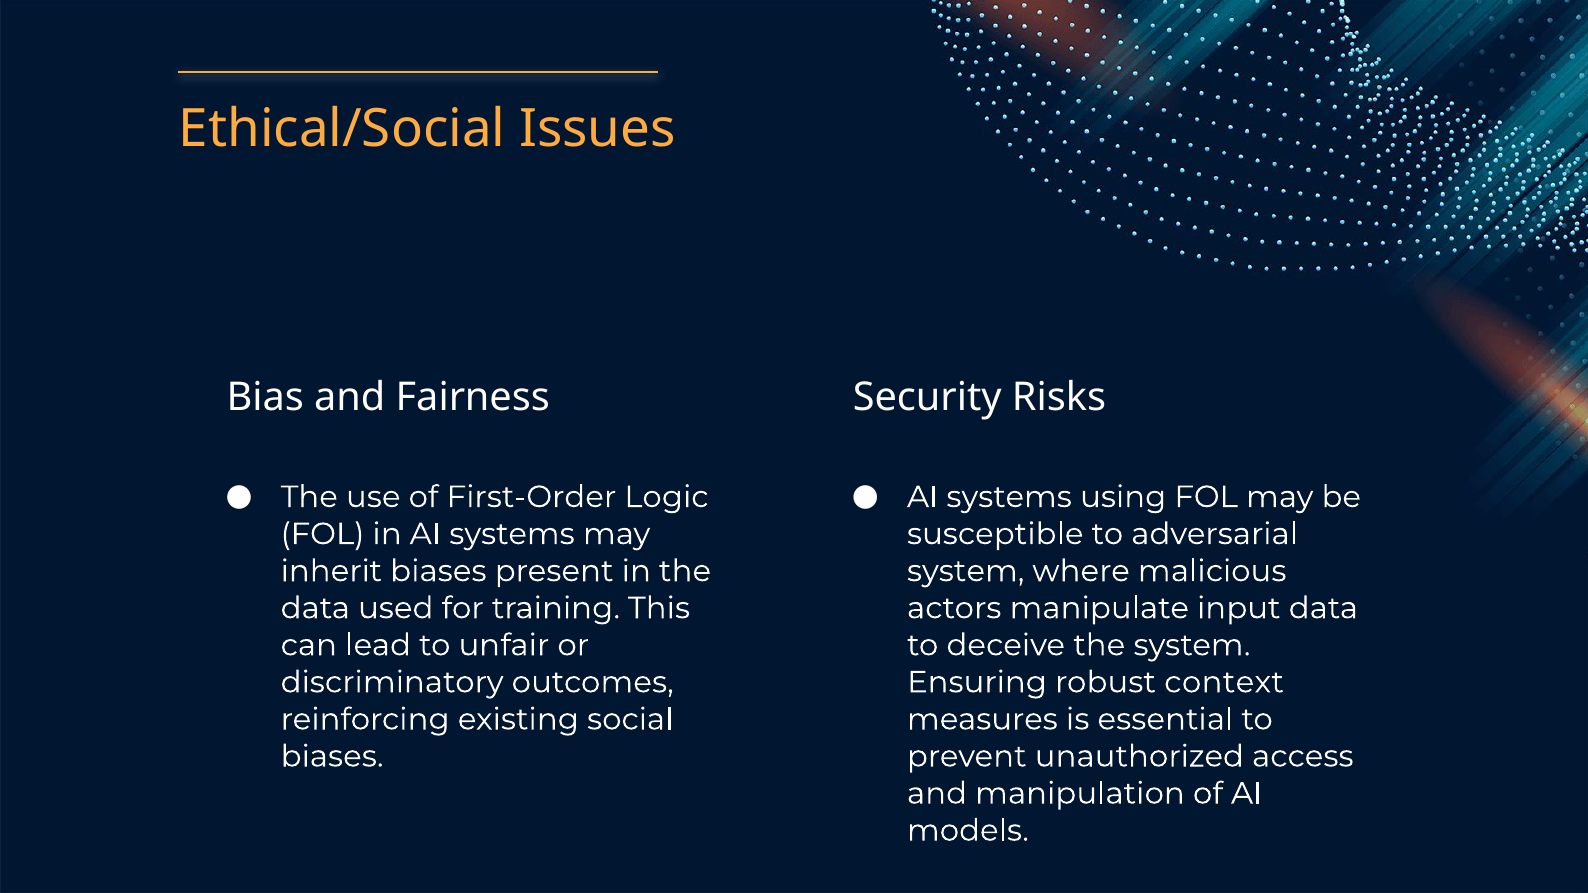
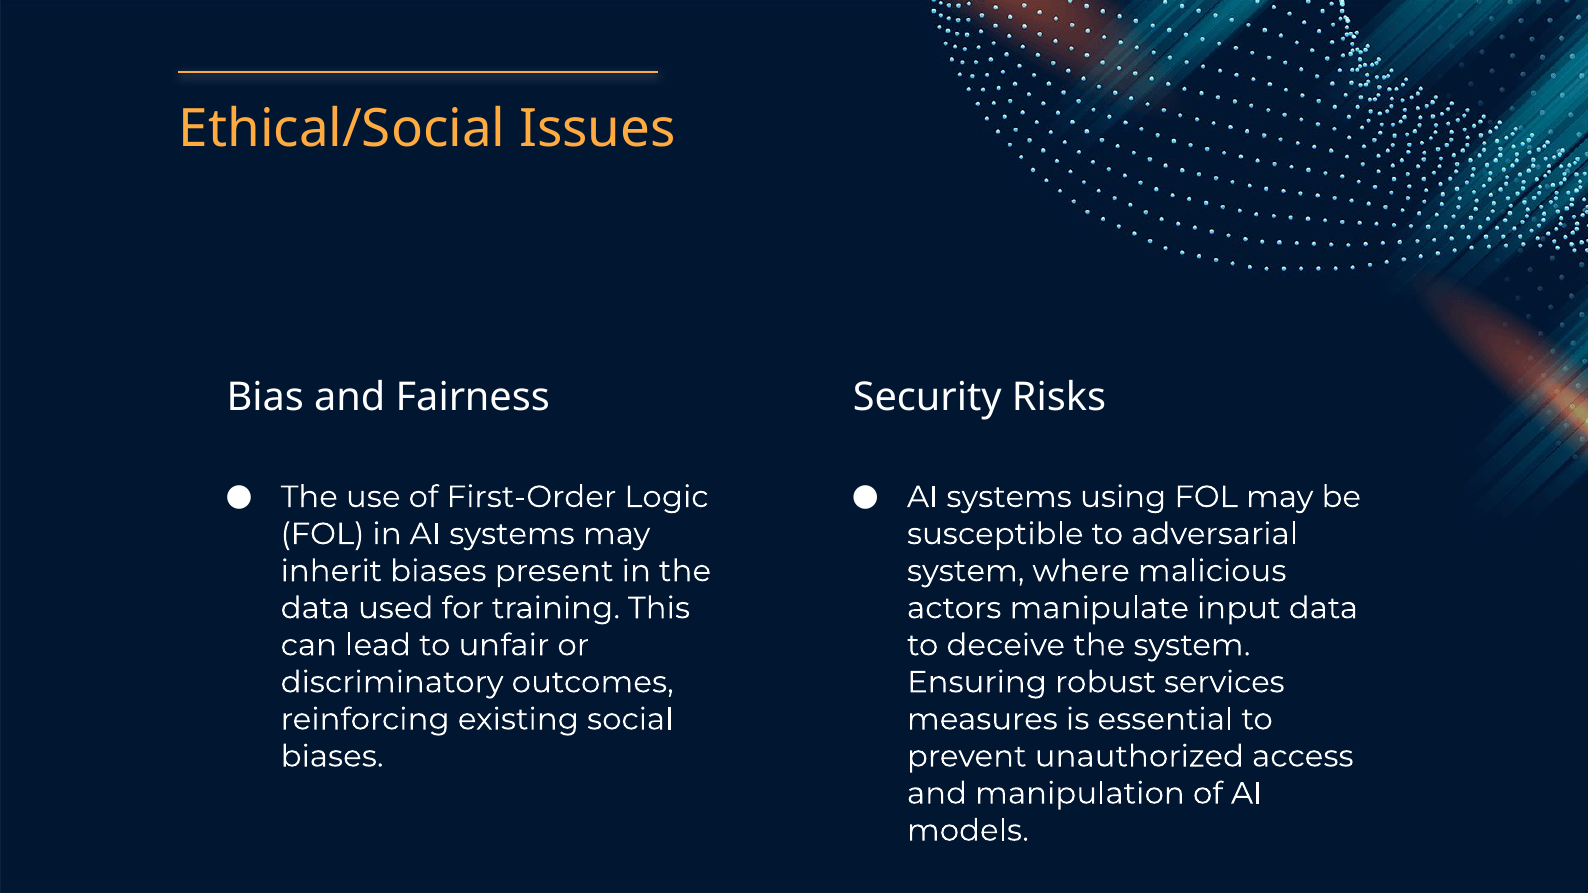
context: context -> services (1224, 682)
